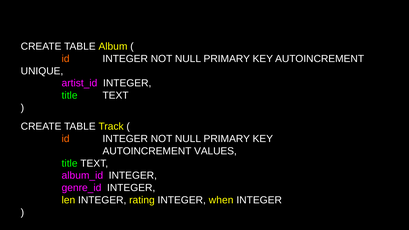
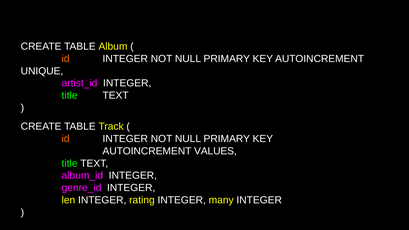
when: when -> many (221, 200)
